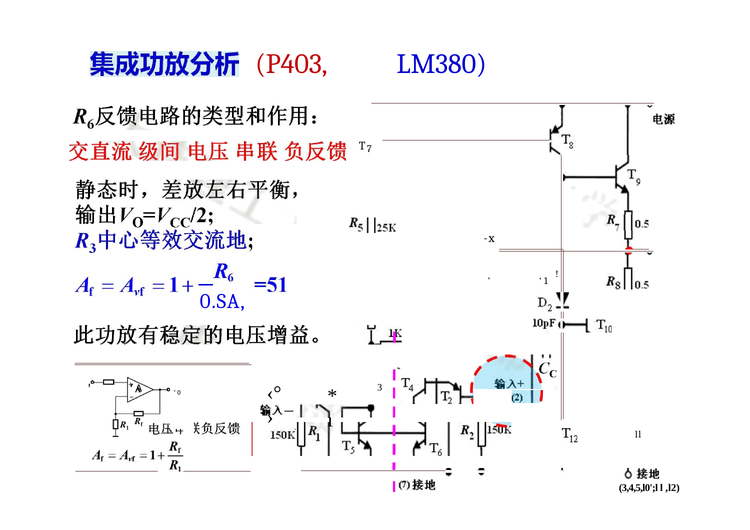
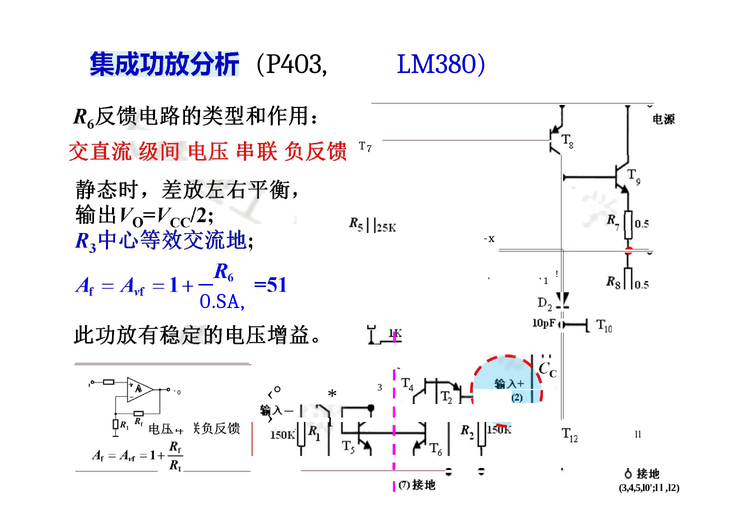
P403 colour: red -> black (291, 64)
